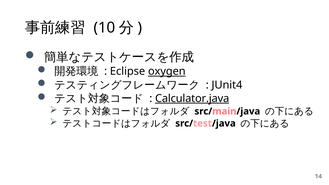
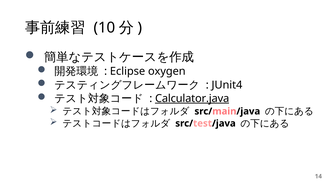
oxygen underline: present -> none (167, 71)
